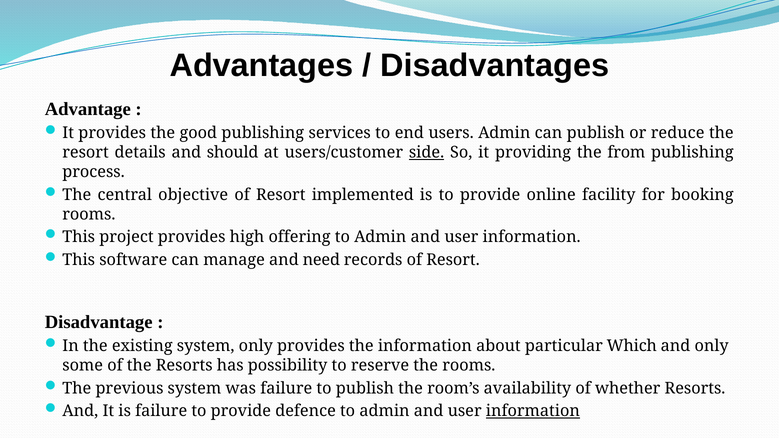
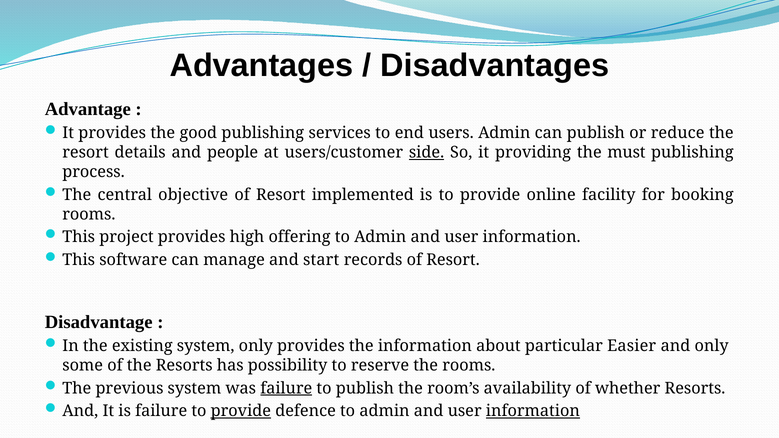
should: should -> people (233, 153)
from: from -> must (626, 153)
need: need -> start (321, 260)
Which: Which -> Easier (632, 346)
failure underline: none -> present (286, 388)
provide underline: none -> present (241, 411)
